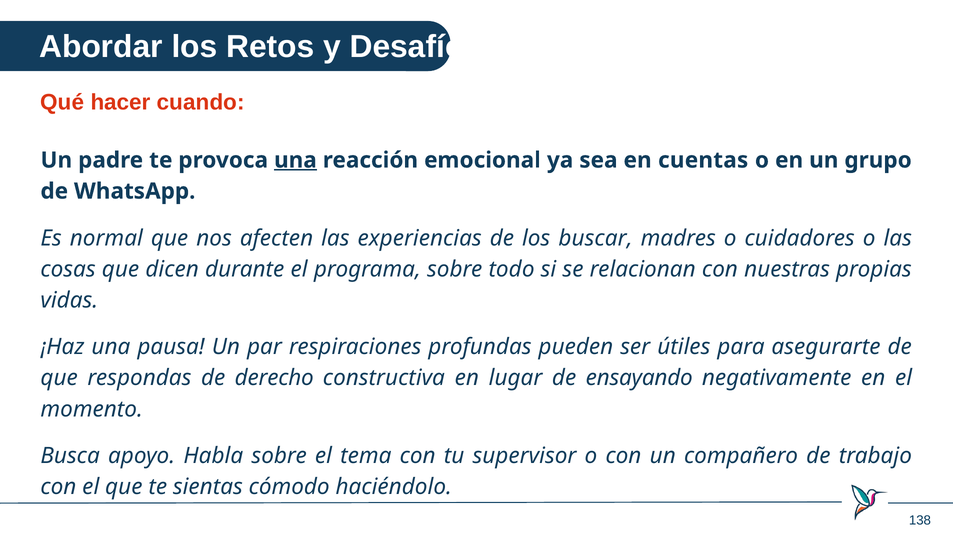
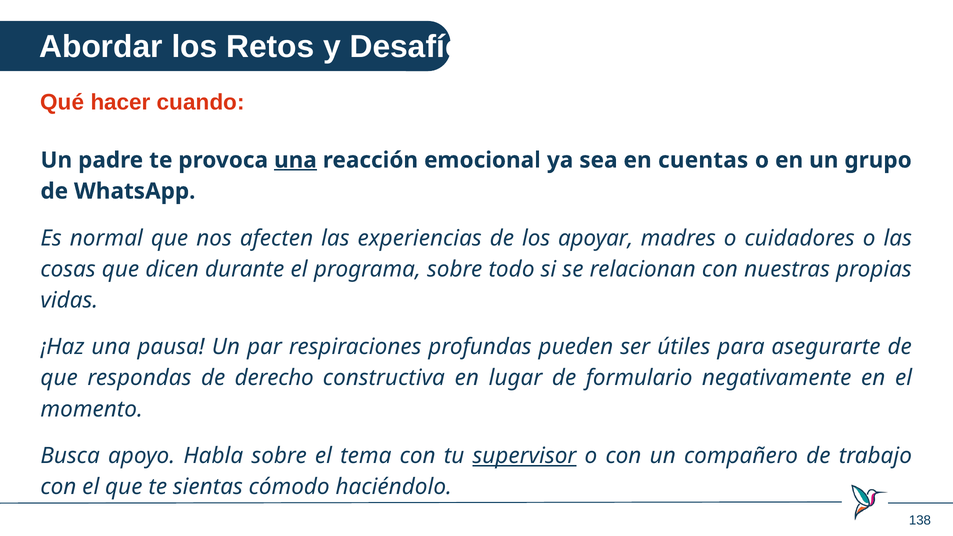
buscar: buscar -> apoyar (596, 238)
ensayando: ensayando -> formulario (639, 378)
supervisor underline: none -> present (524, 456)
